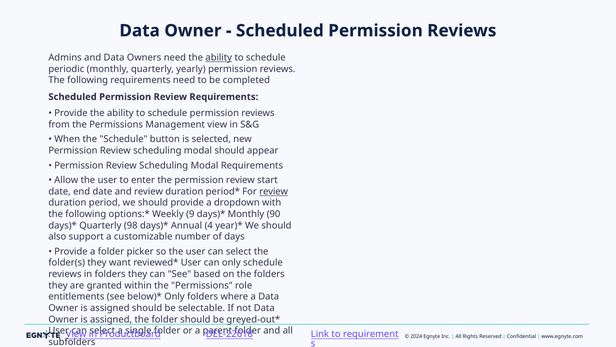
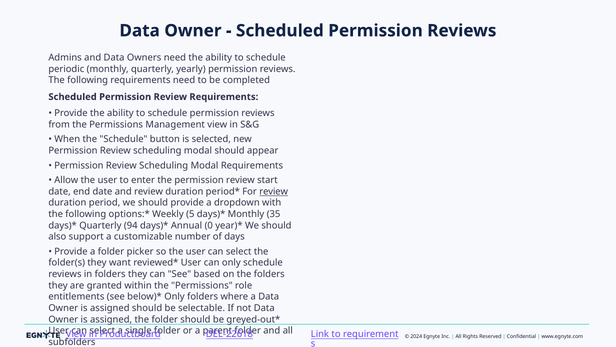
ability underline: present -> none (219, 58)
9: 9 -> 5 (190, 214)
90: 90 -> 35 (274, 214)
98: 98 -> 94 (131, 225)
4: 4 -> 0 (209, 225)
